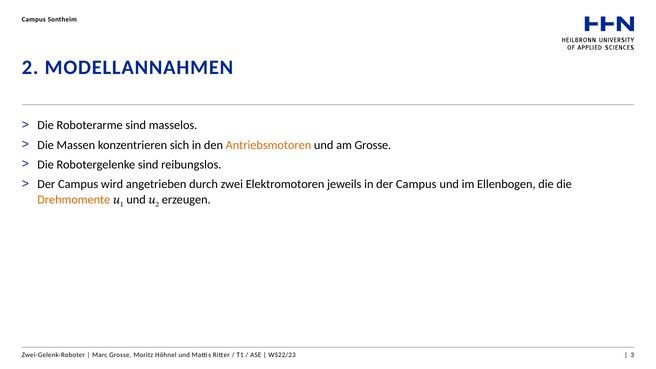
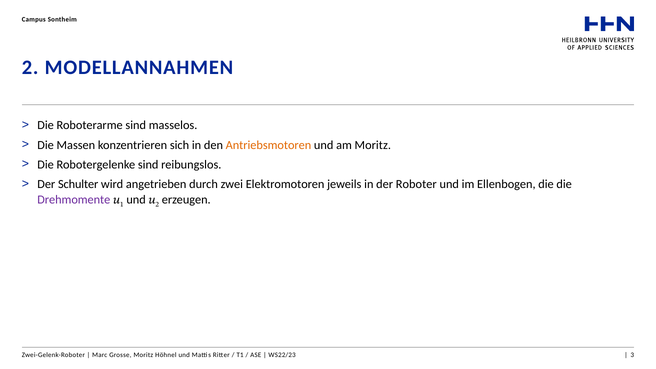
am Grosse: Grosse -> Moritz (373, 145)
Campus: Campus -> Schulter (78, 184)
in der Campus: Campus -> Roboter (416, 184)
Drehmomente colour: orange -> purple (74, 200)
